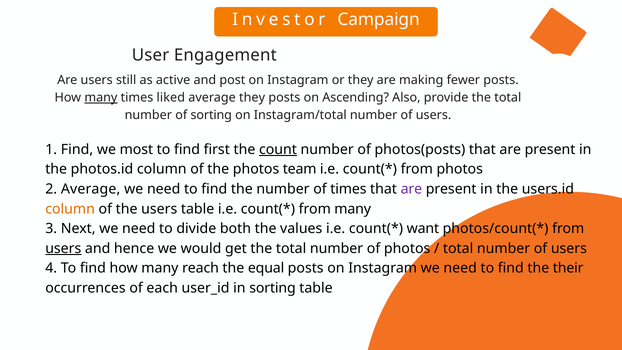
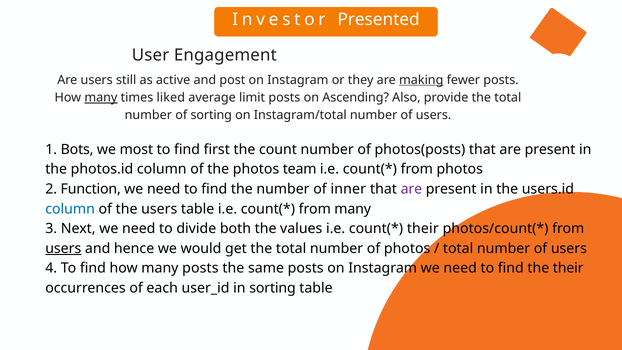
Campaign: Campaign -> Presented (379, 20)
making underline: none -> present (421, 80)
average they: they -> limit (252, 97)
1 Find: Find -> Bots (77, 149)
count underline: present -> none (278, 149)
2 Average: Average -> Function (91, 189)
of times: times -> inner (348, 189)
column colour: orange -> blue (70, 209)
want: want -> their (423, 229)
many reach: reach -> posts (200, 268)
equal: equal -> same (266, 268)
